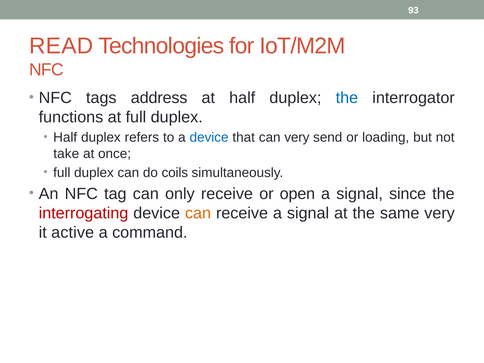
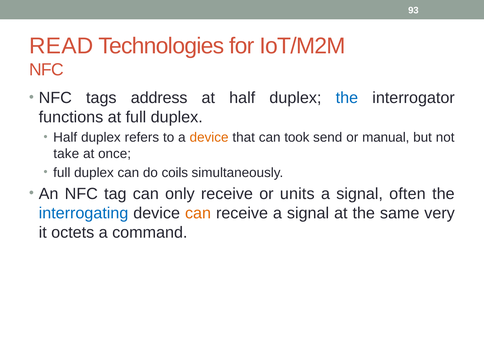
device colour: blue -> orange (209, 138)
can very: very -> took (297, 138)
loading: loading -> manual (386, 138)
open: open -> units (297, 194)
since: since -> often (407, 194)
interrogating colour: red -> blue (84, 213)
active: active -> octets (73, 232)
